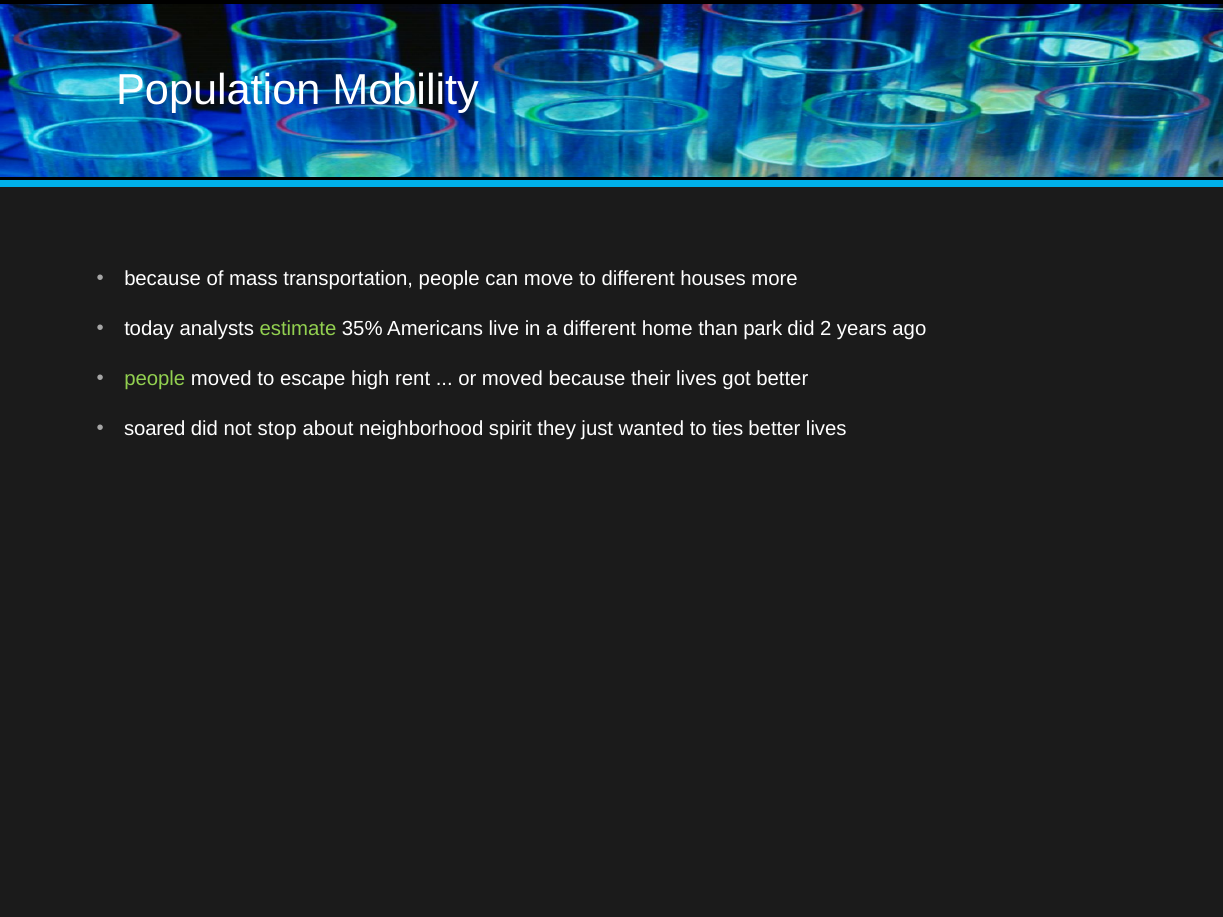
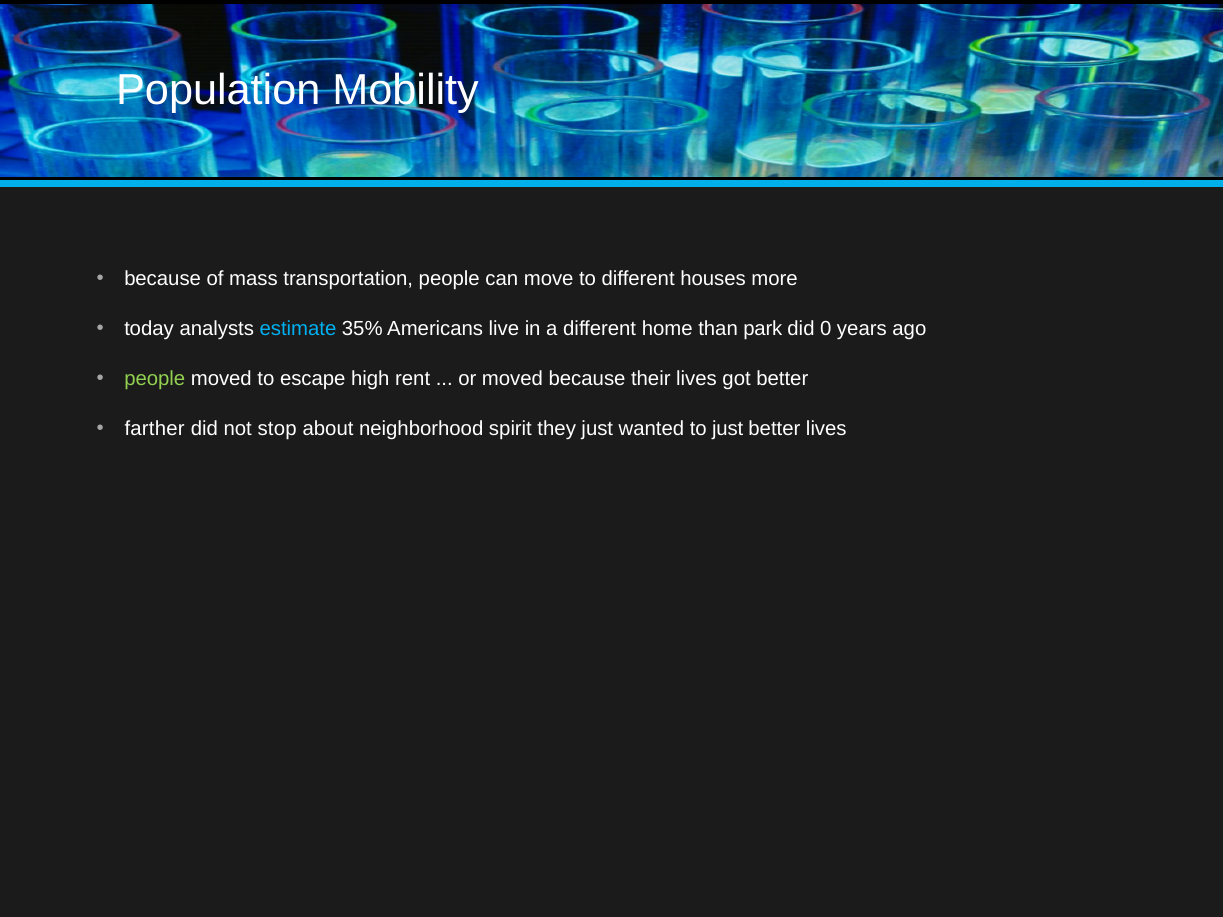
estimate colour: light green -> light blue (298, 329)
2: 2 -> 0 (826, 329)
soared: soared -> farther (155, 429)
to ties: ties -> just (728, 429)
